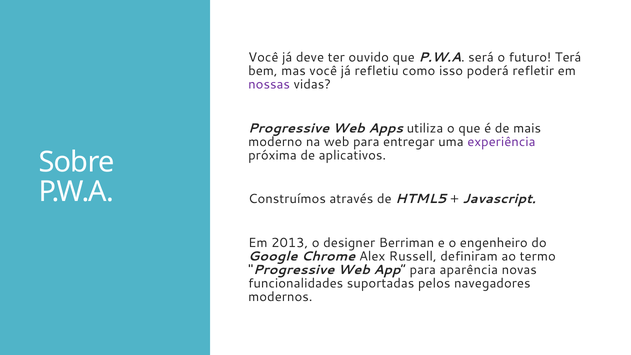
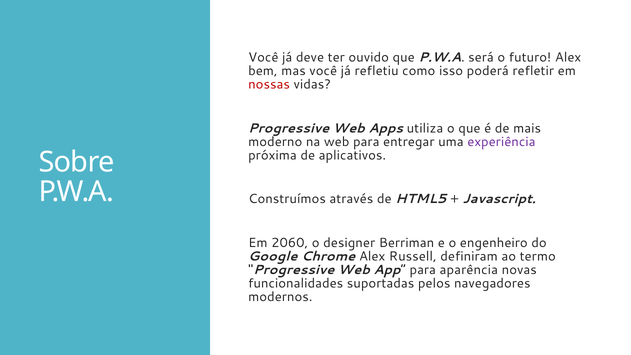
futuro Terá: Terá -> Alex (568, 57)
nossas colour: purple -> red (269, 84)
2013: 2013 -> 2060 (290, 243)
